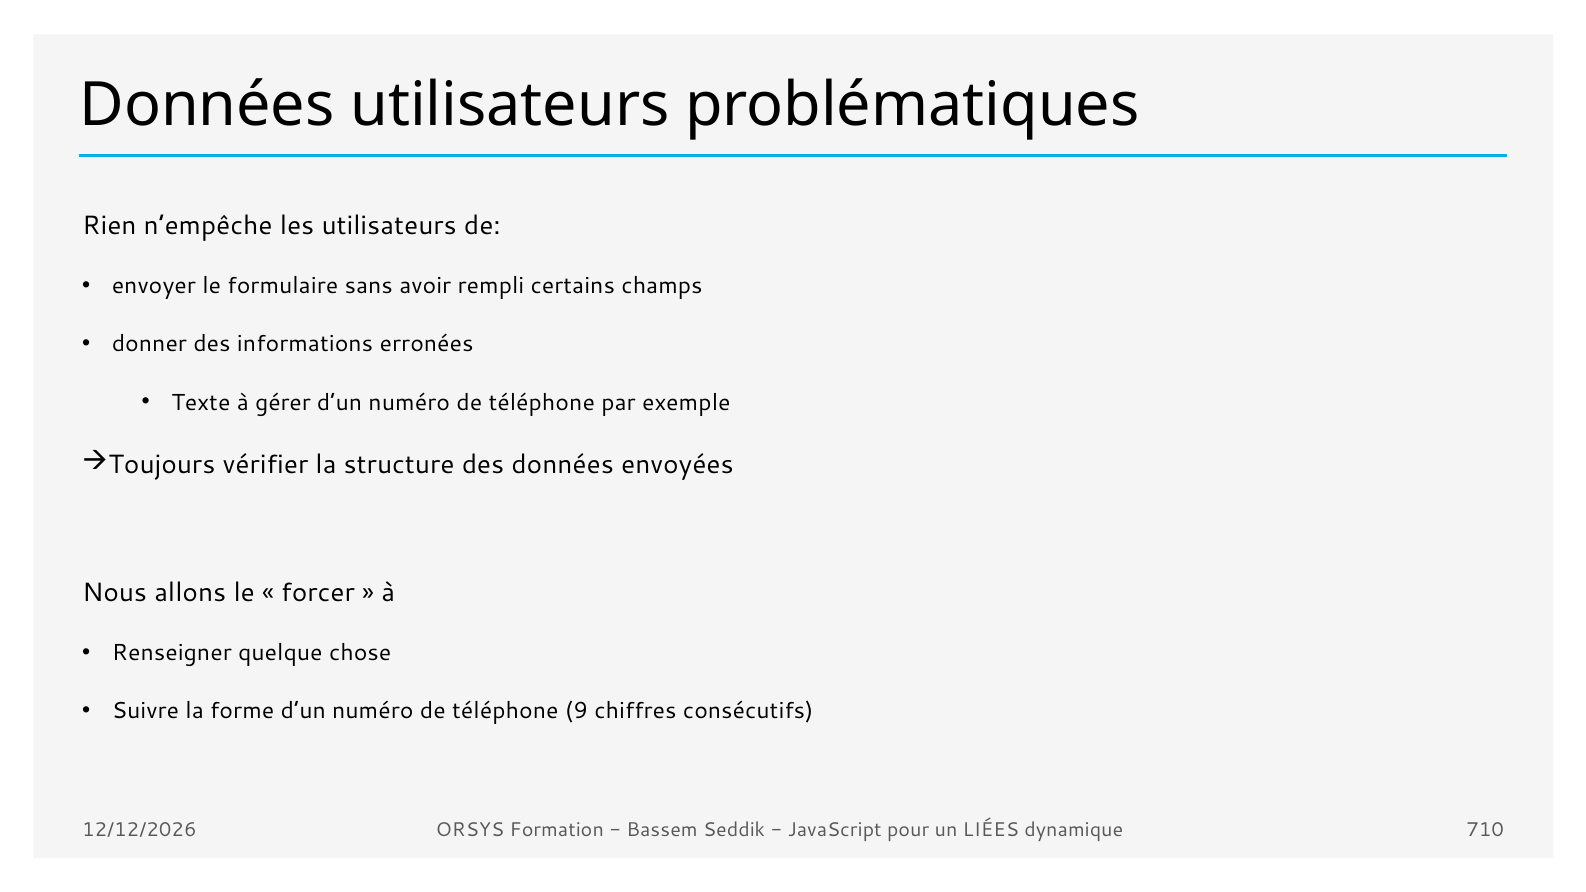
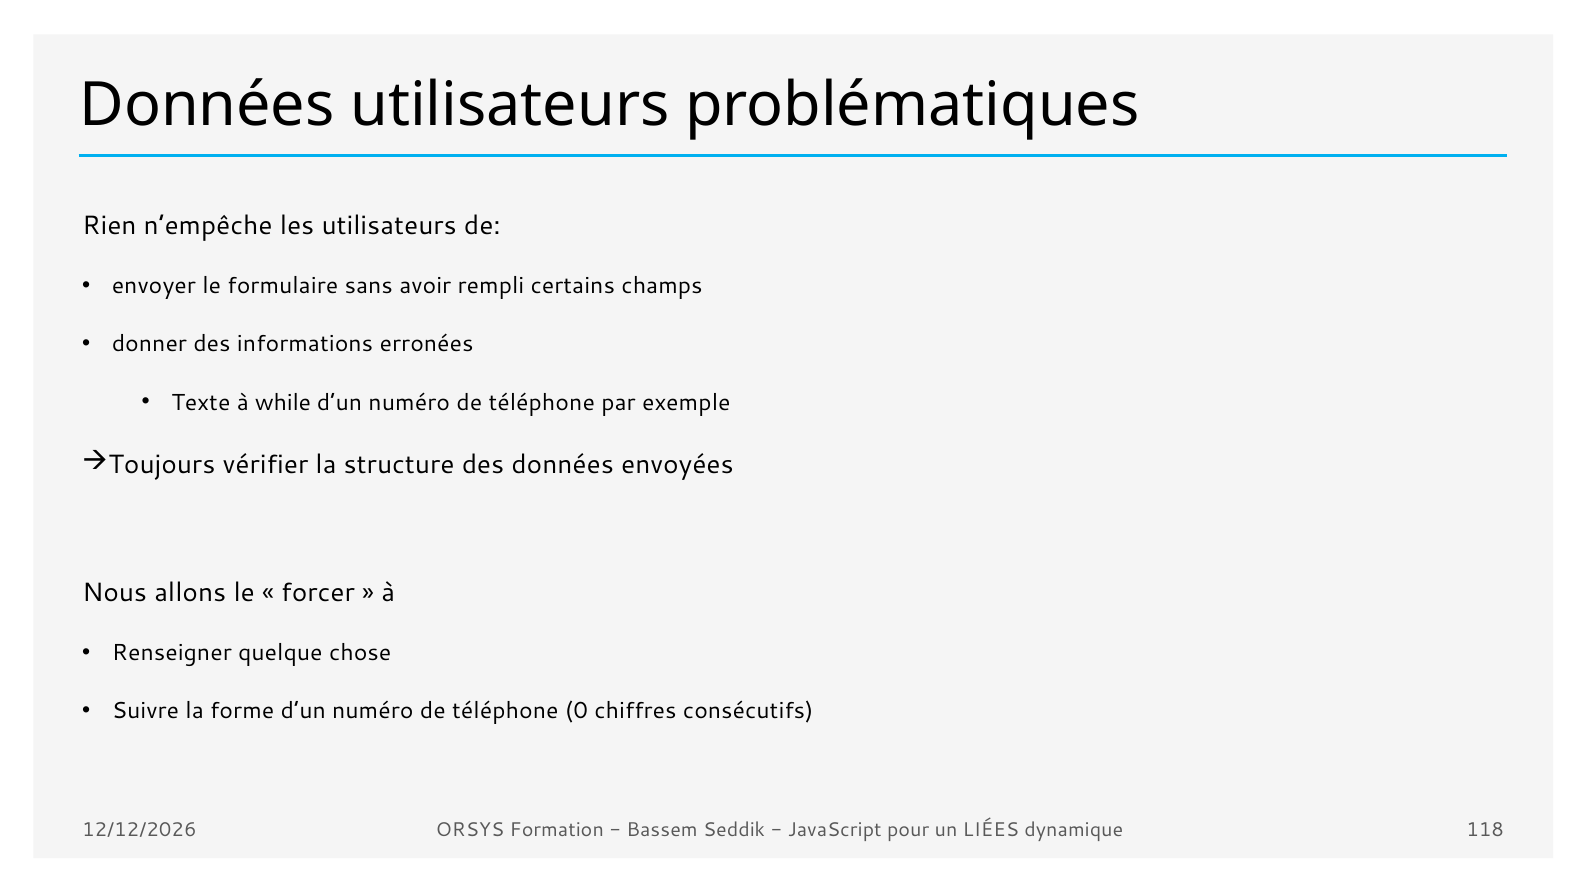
gérer: gérer -> while (283, 402)
9: 9 -> 0 (576, 711)
710: 710 -> 118 (1485, 830)
